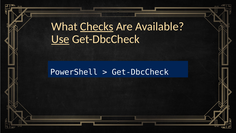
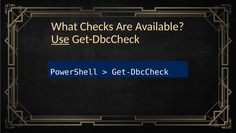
Checks underline: present -> none (97, 26)
